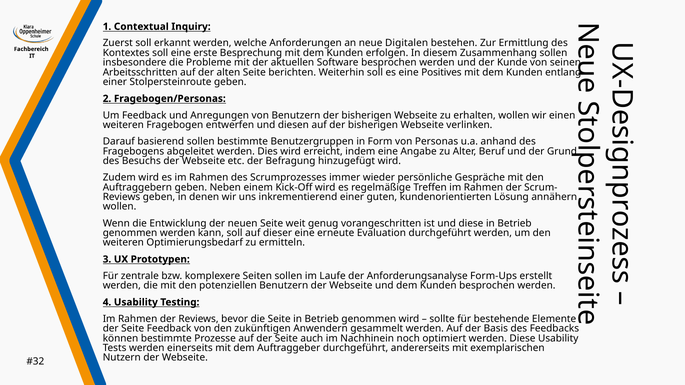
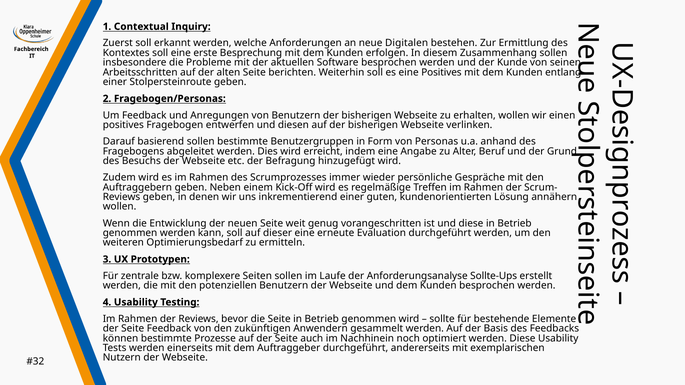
weiteren: weiteren -> positives (123, 125)
Form-Ups: Form-Ups -> Sollte-Ups (494, 276)
